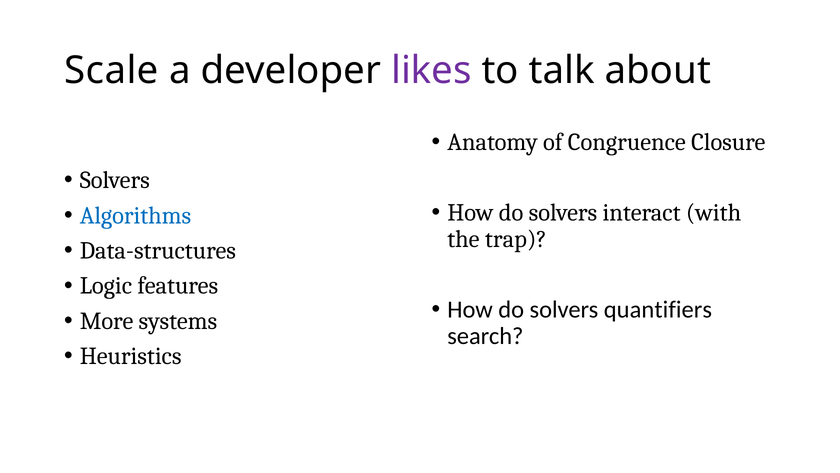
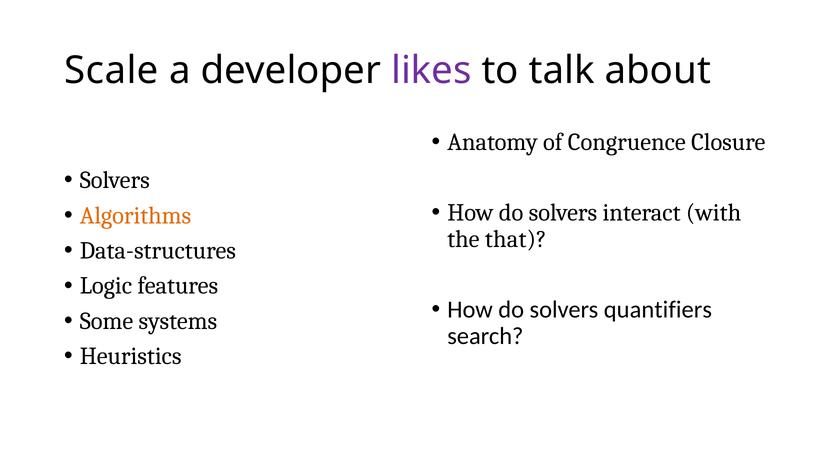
Algorithms colour: blue -> orange (135, 215)
trap: trap -> that (516, 239)
More: More -> Some (107, 321)
